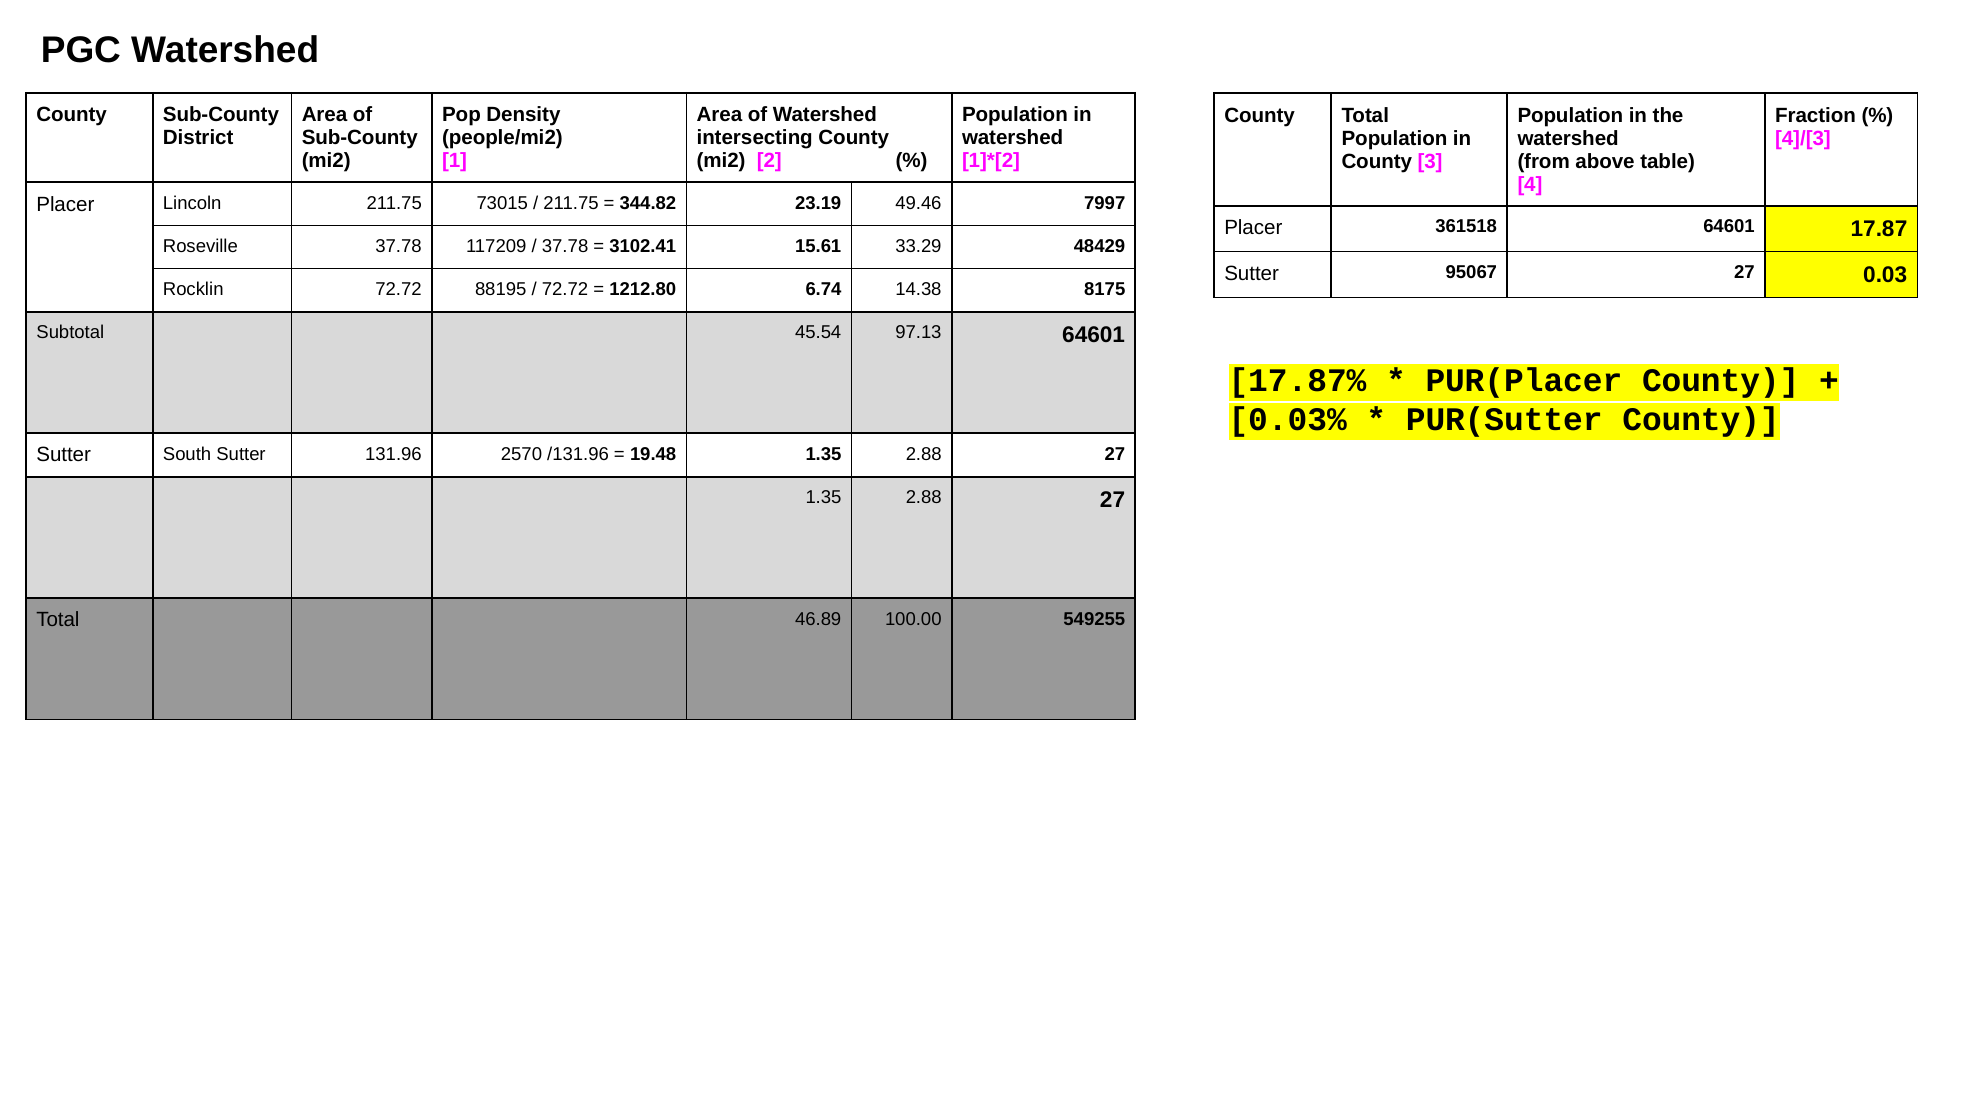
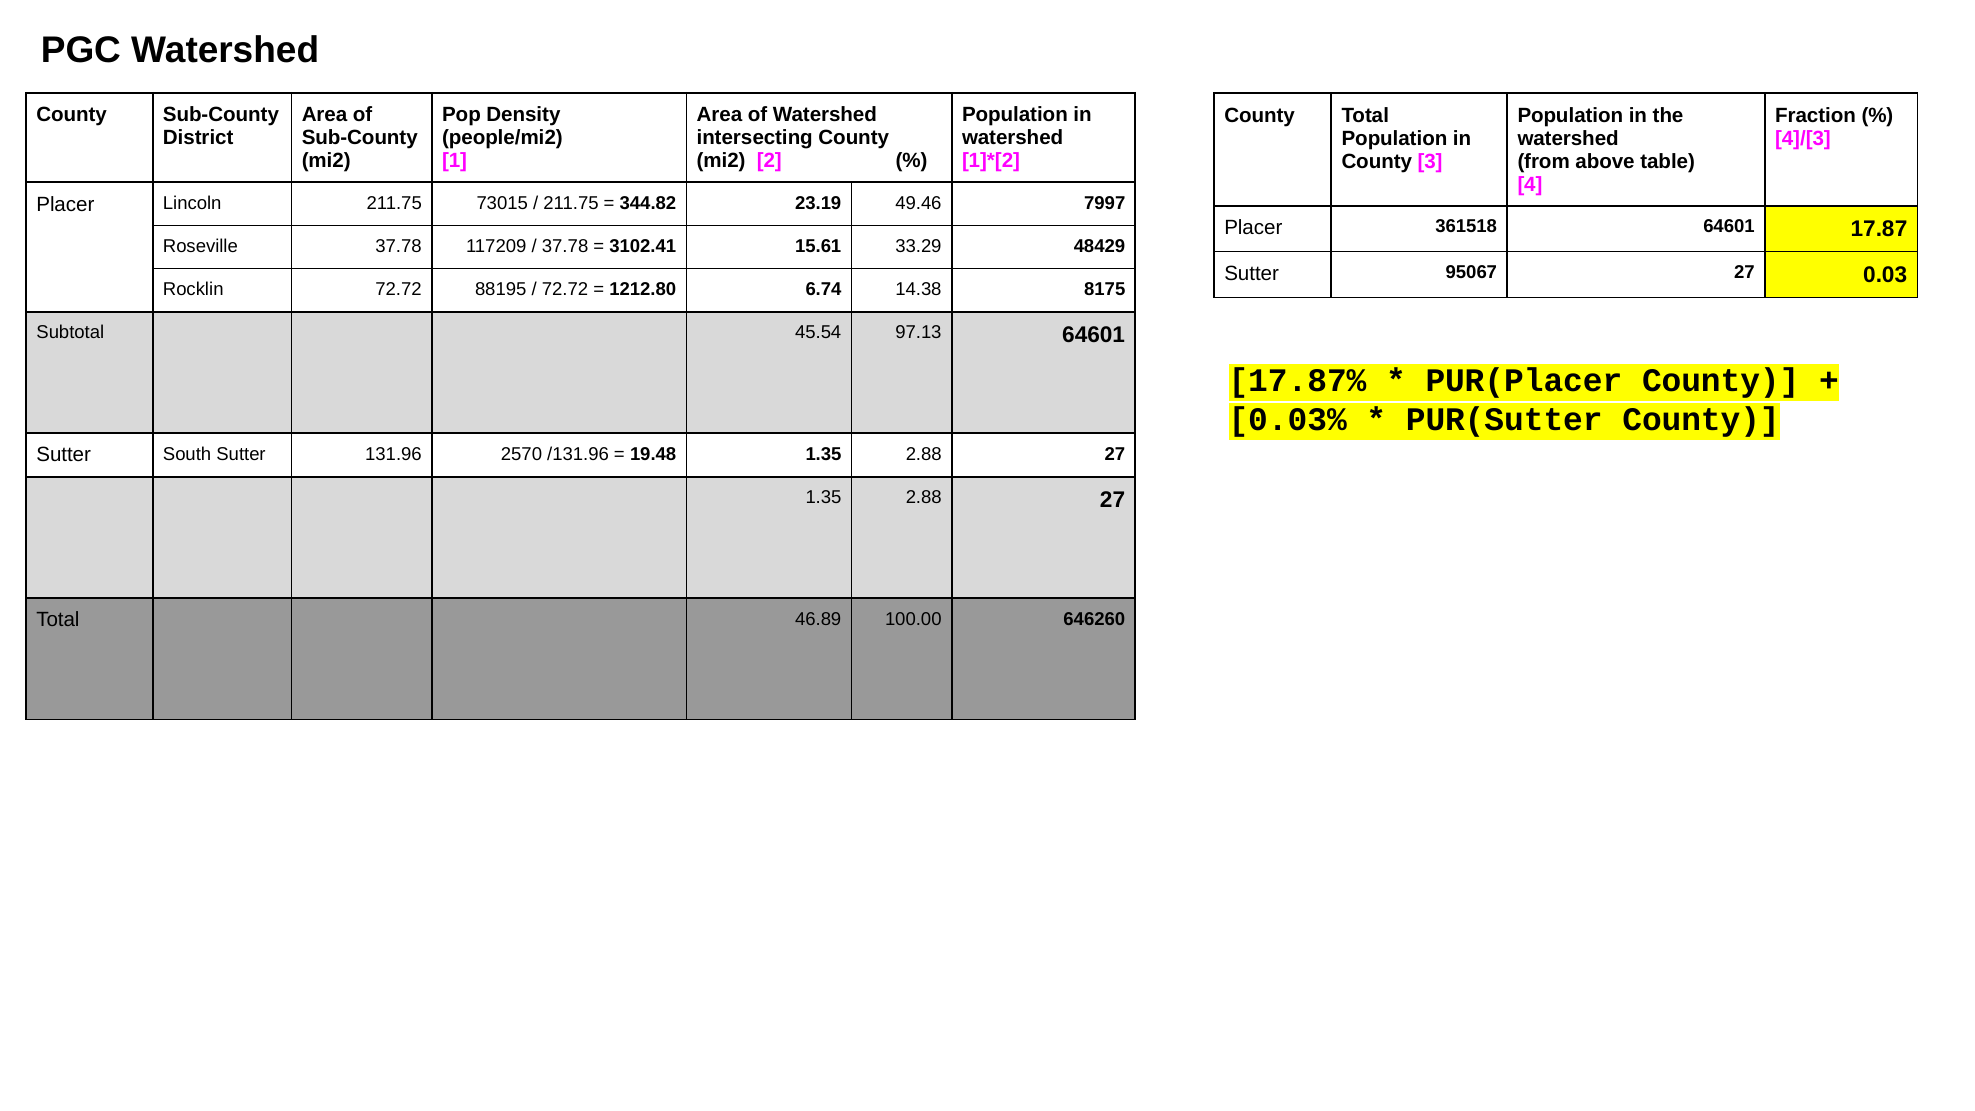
549255: 549255 -> 646260 (1094, 619)
